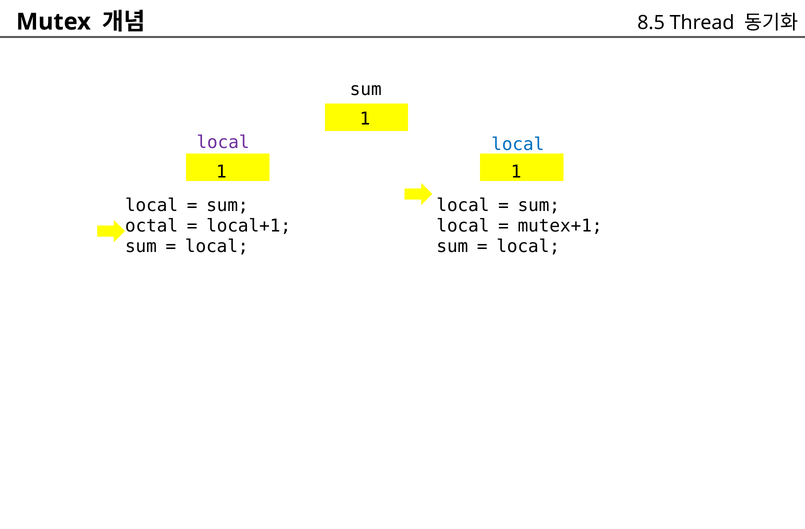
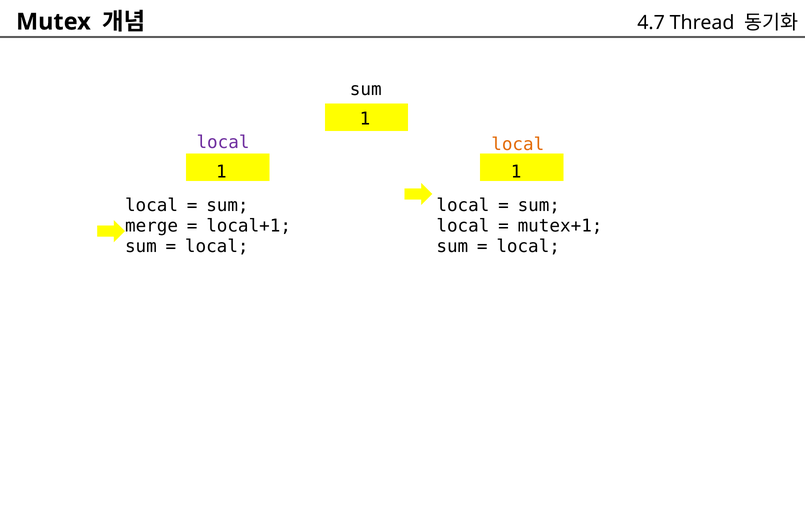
8.5: 8.5 -> 4.7 (651, 23)
local colour: blue -> orange (518, 144)
octal: octal -> merge (152, 226)
